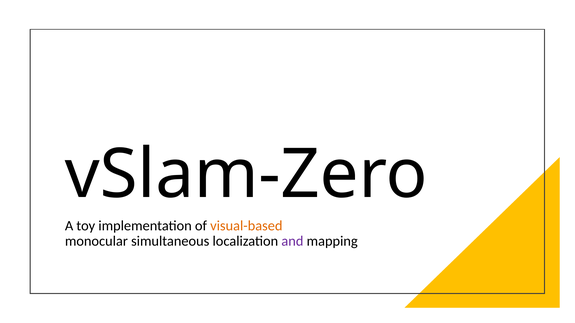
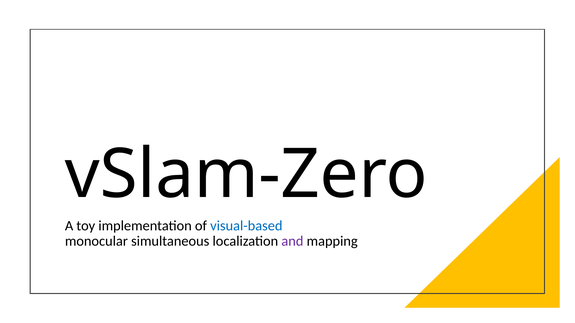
visual-based colour: orange -> blue (246, 226)
